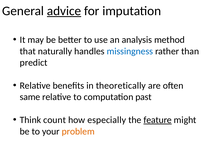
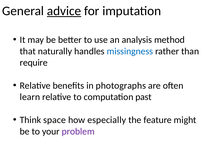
predict: predict -> require (34, 63)
theoretically: theoretically -> photographs (121, 86)
same: same -> learn (30, 97)
count: count -> space (55, 120)
feature underline: present -> none (158, 120)
problem colour: orange -> purple (78, 132)
